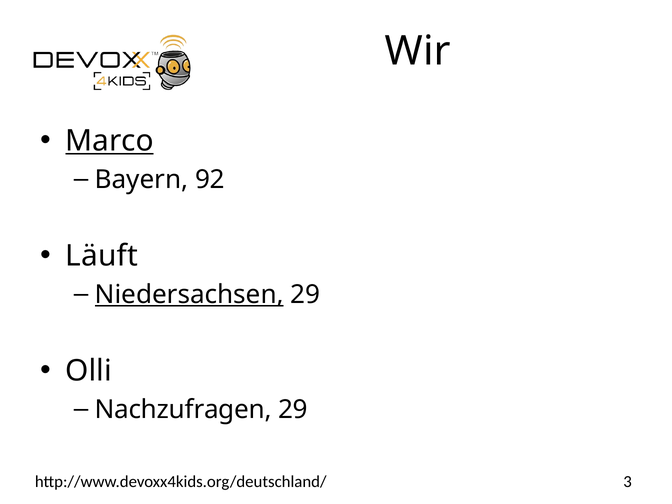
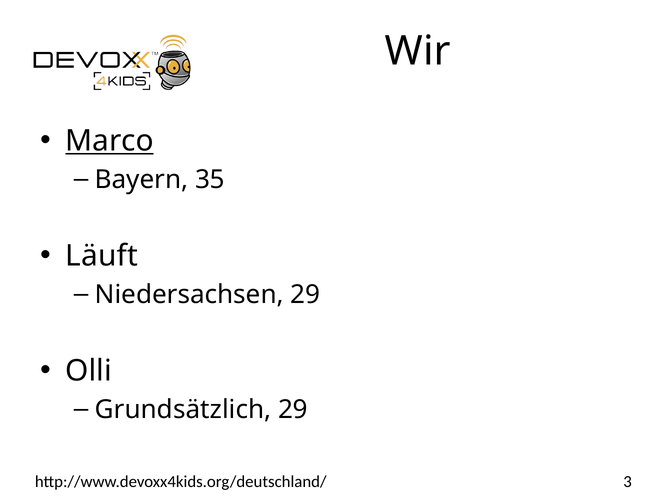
92: 92 -> 35 (210, 180)
Niedersachsen underline: present -> none (189, 295)
Nachzufragen: Nachzufragen -> Grundsätzlich (183, 410)
